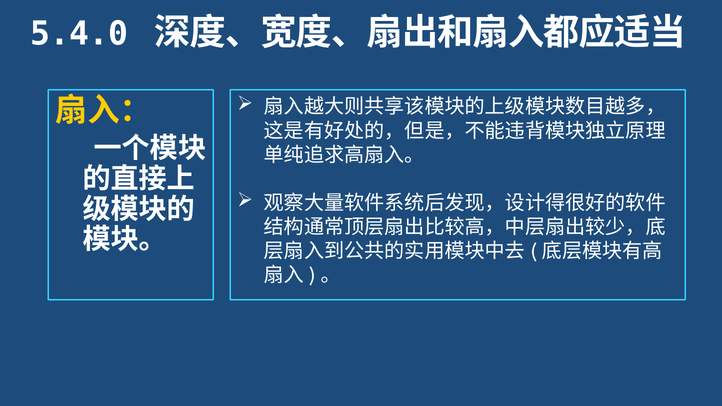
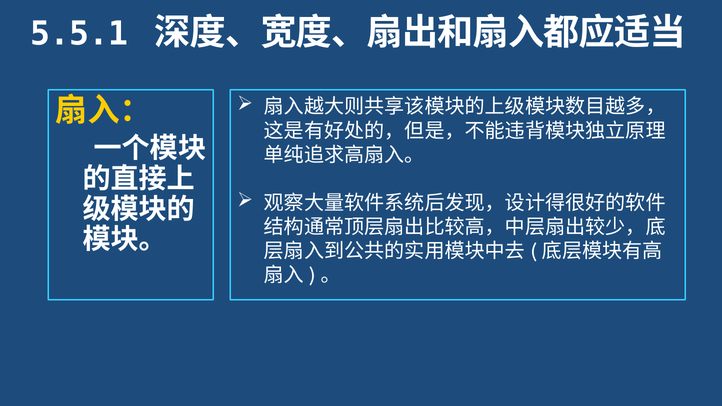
5.4.0: 5.4.0 -> 5.5.1 (79, 34)
